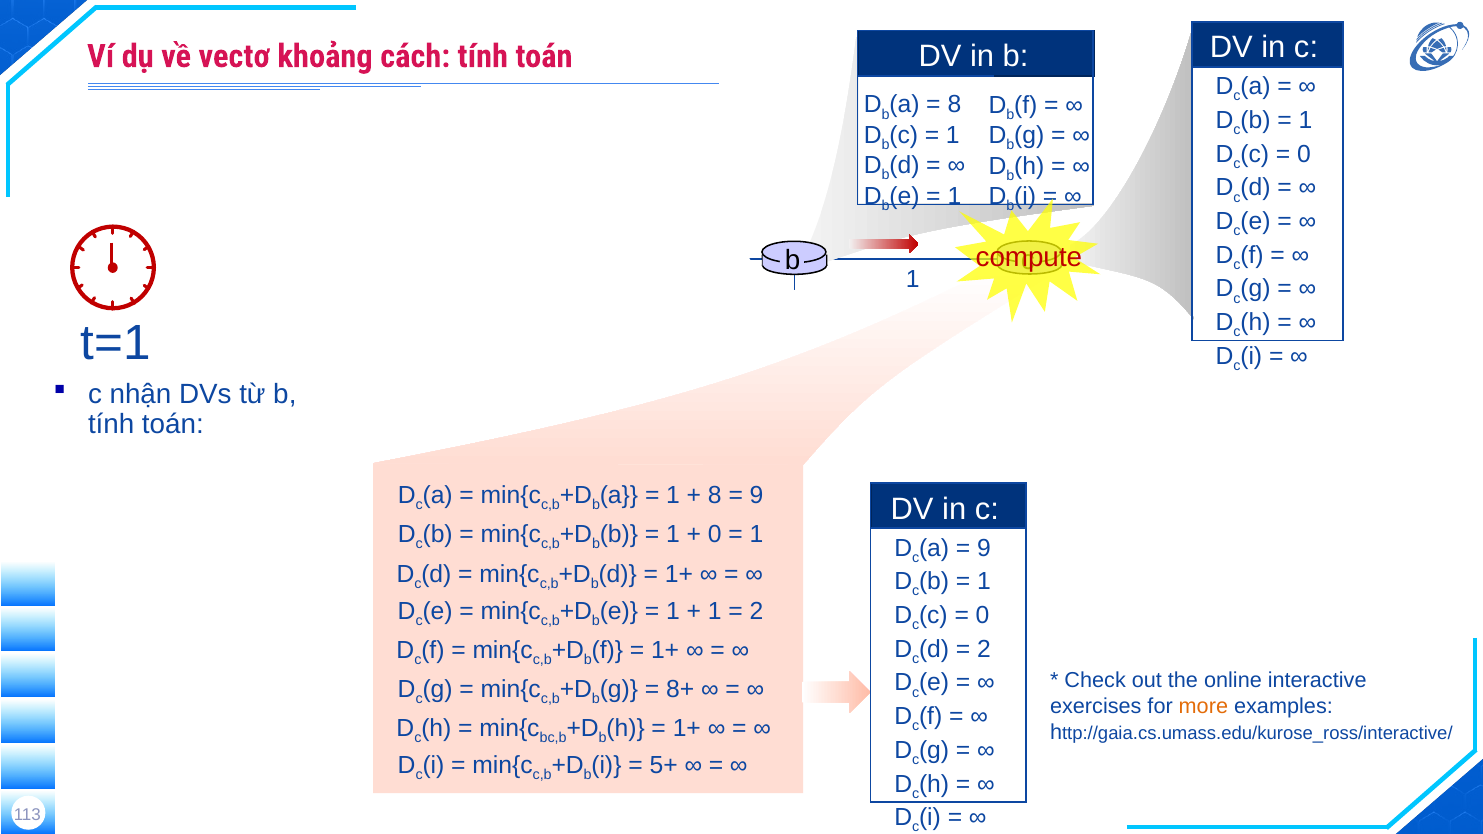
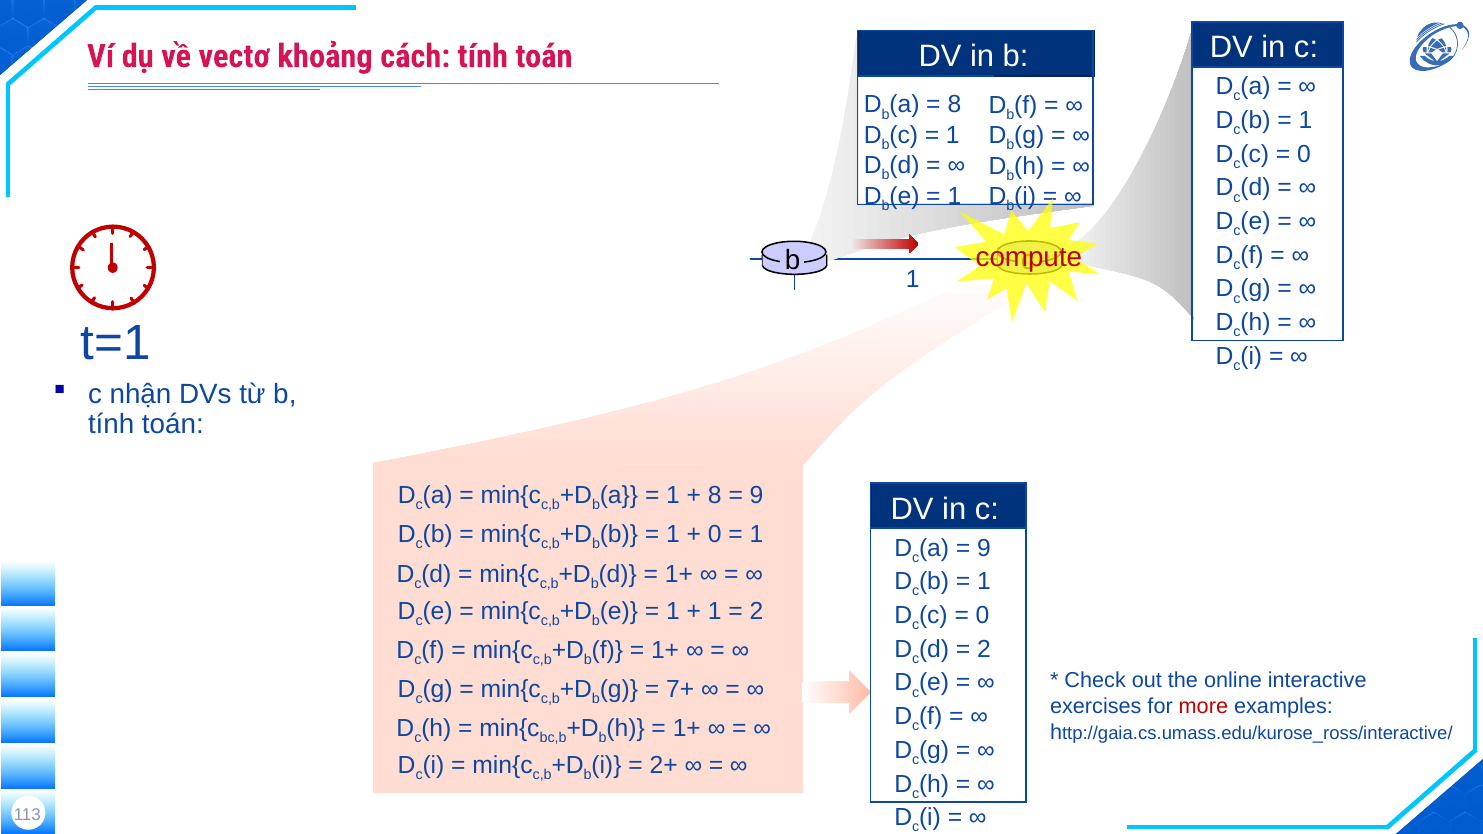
8+: 8+ -> 7+ (680, 689)
more colour: orange -> red (1203, 707)
5+: 5+ -> 2+ (664, 766)
